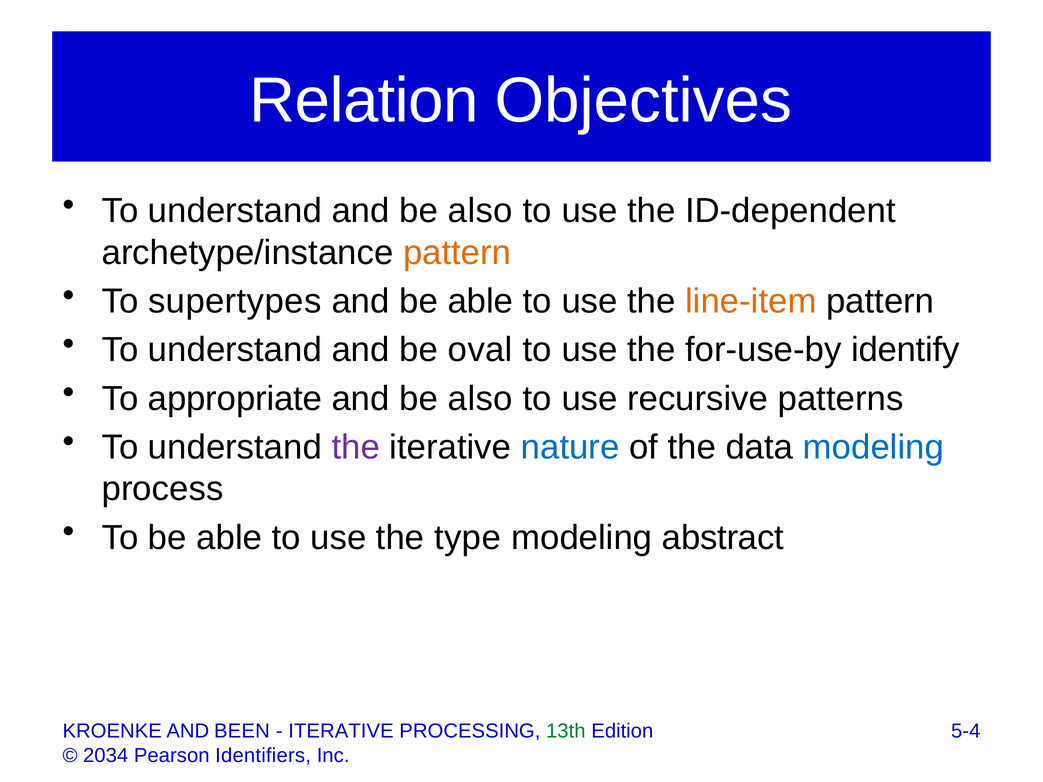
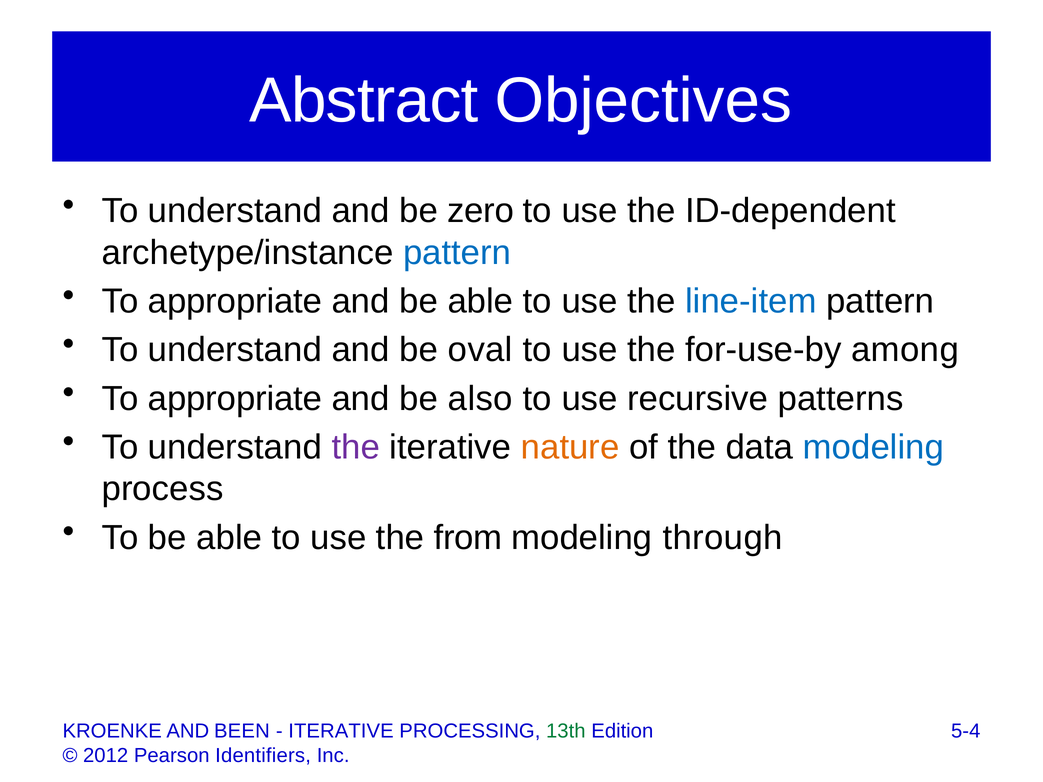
Relation: Relation -> Abstract (364, 101)
understand and be also: also -> zero (481, 211)
pattern colour: orange -> blue (457, 253)
supertypes: supertypes -> appropriate (235, 301)
line-item colour: orange -> blue (751, 301)
identify: identify -> among (905, 350)
nature colour: blue -> orange (570, 447)
type: type -> from (468, 538)
abstract: abstract -> through (723, 538)
2034: 2034 -> 2012 (106, 756)
